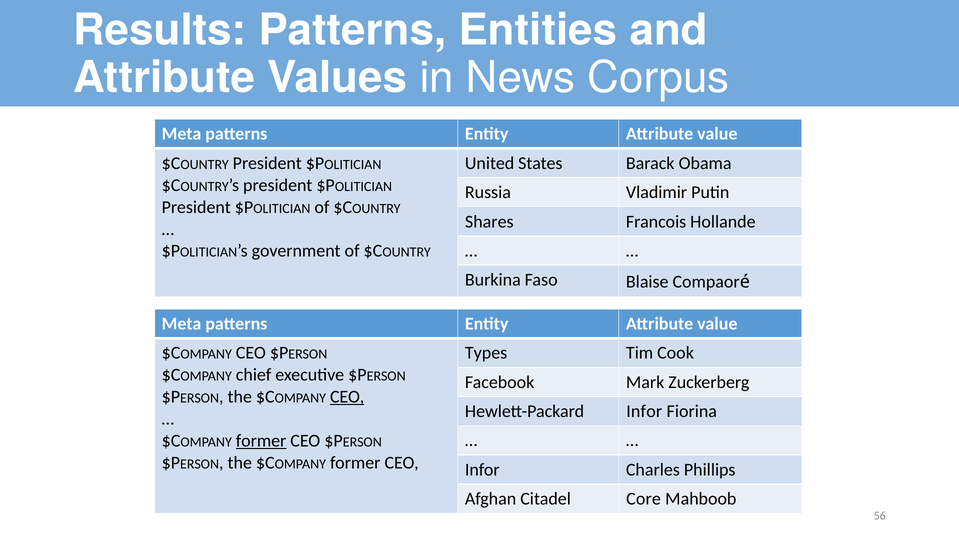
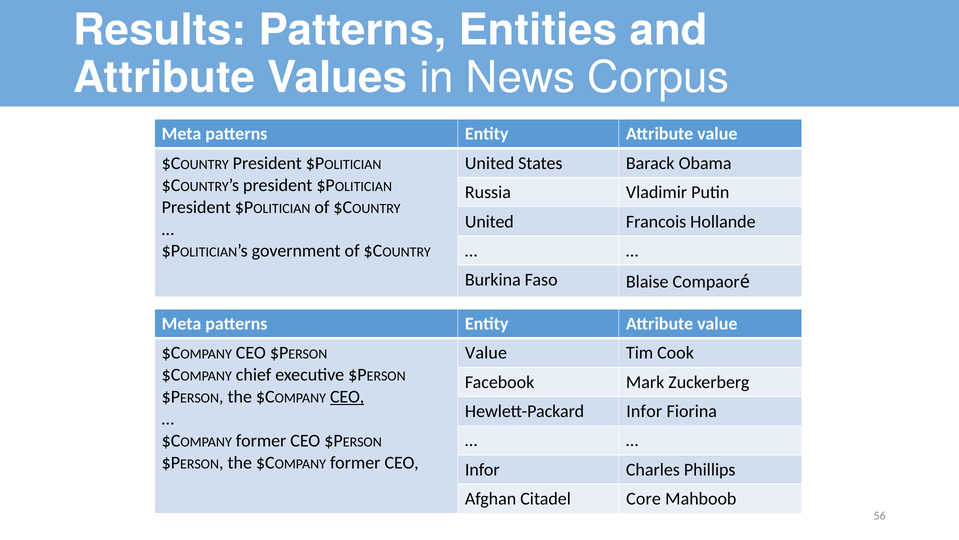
Shares: Shares -> United (489, 221)
Types: Types -> Value (486, 353)
former underline: present -> none (261, 440)
